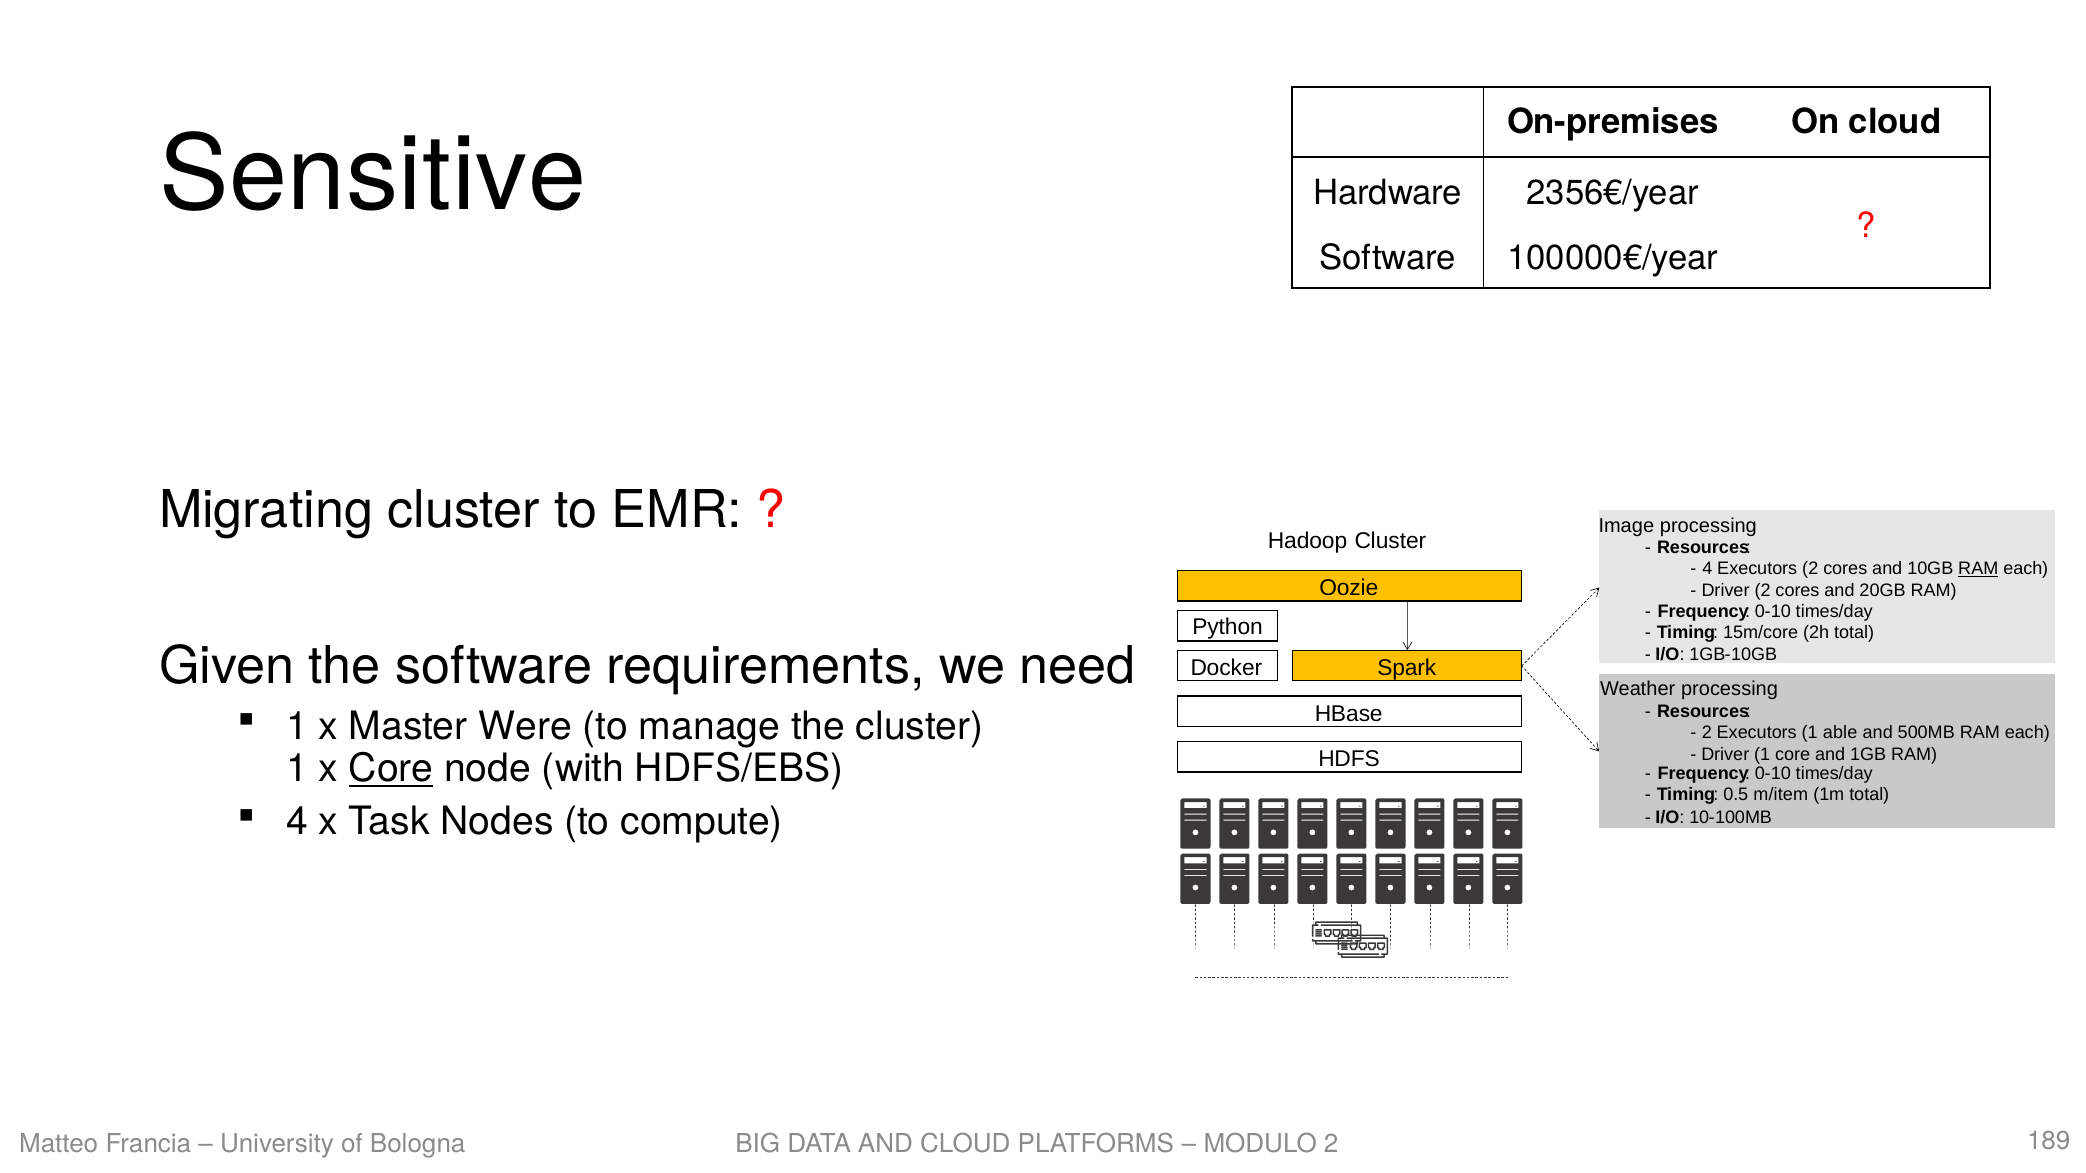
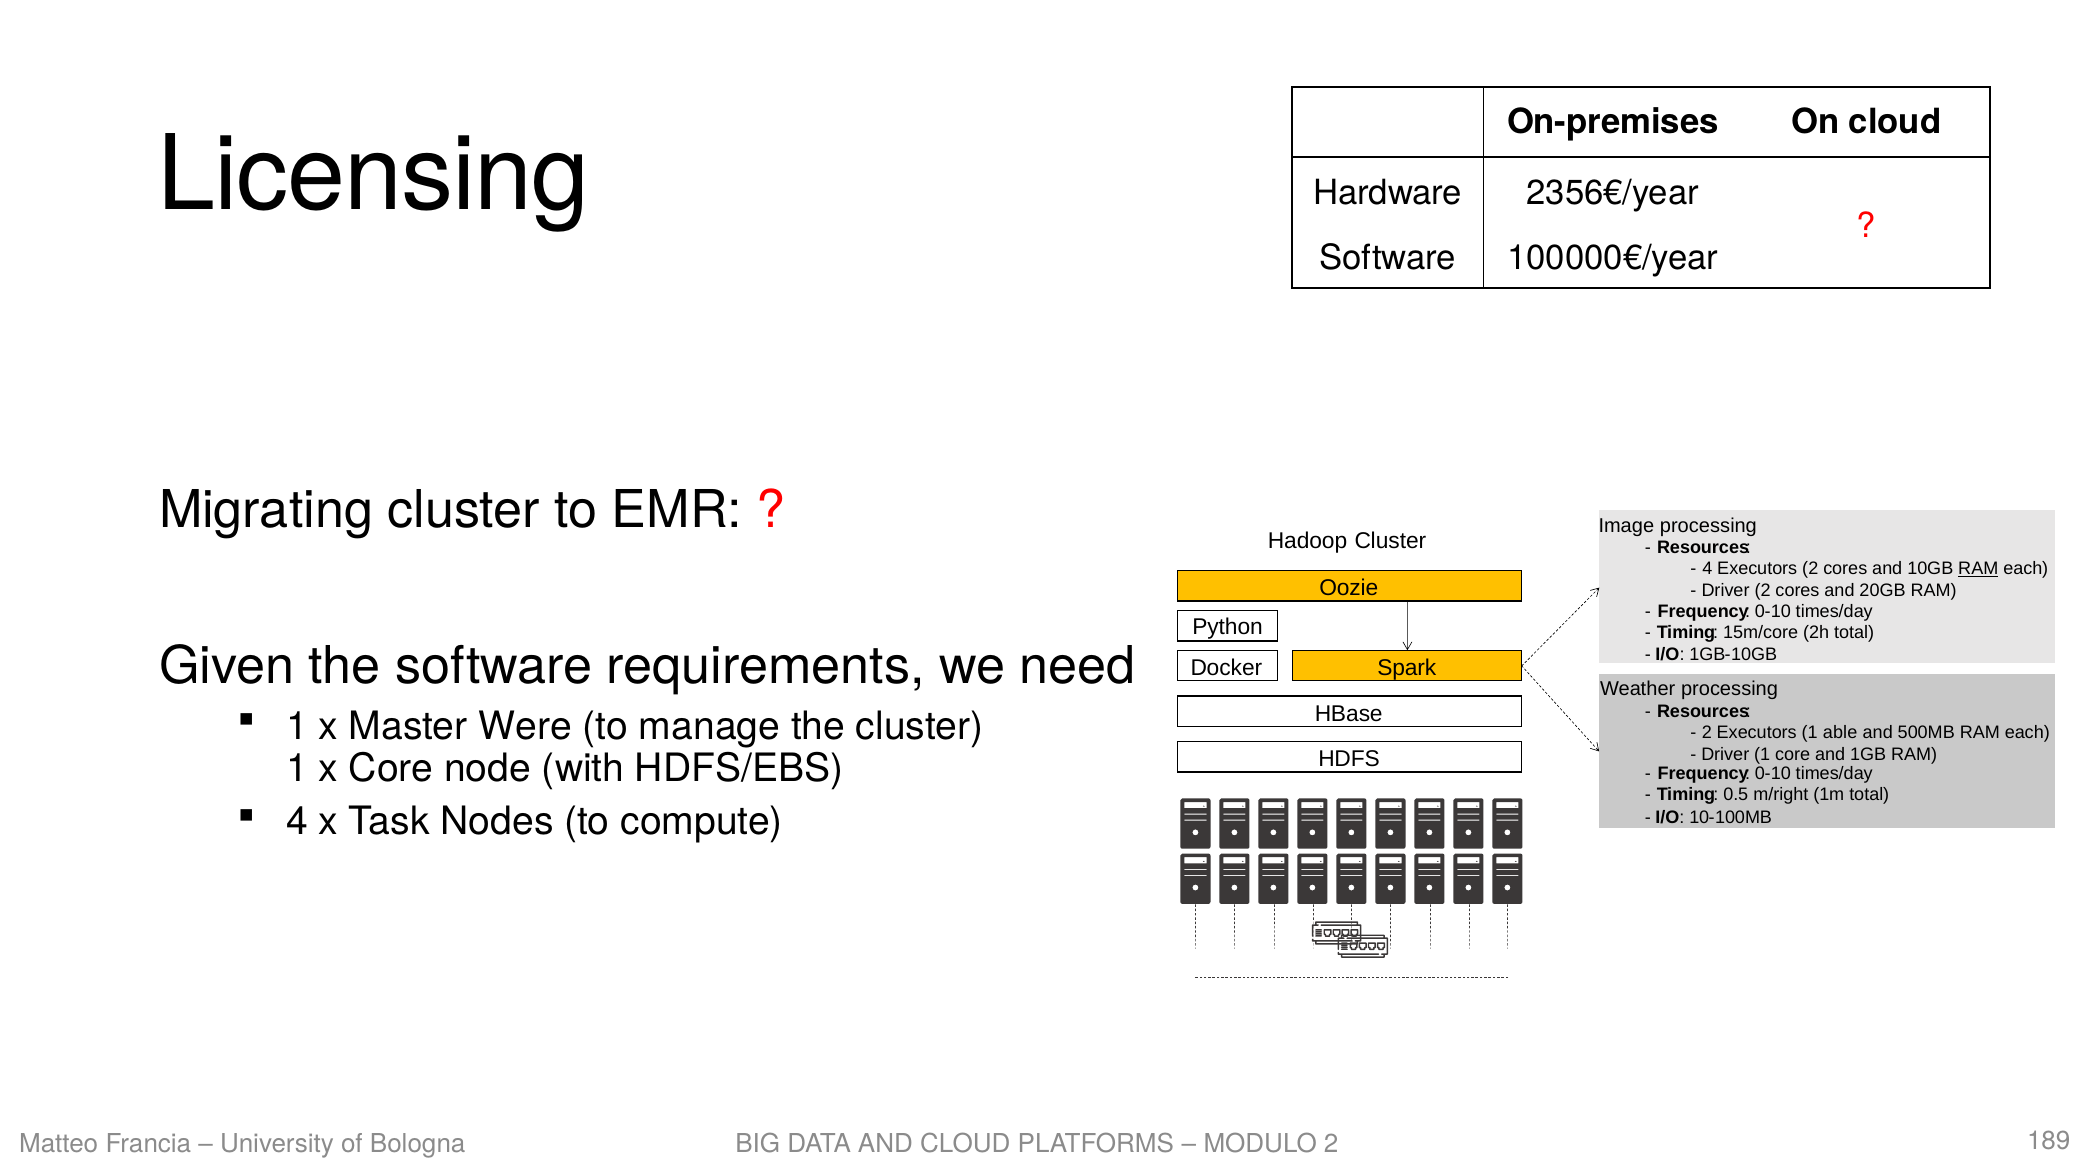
Sensitive: Sensitive -> Licensing (374, 175)
Core underline: present -> none (391, 769)
m/item: m/item -> m/right (1781, 795)
